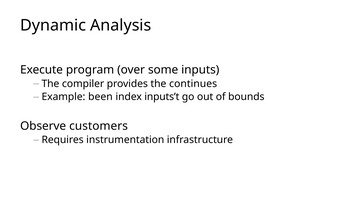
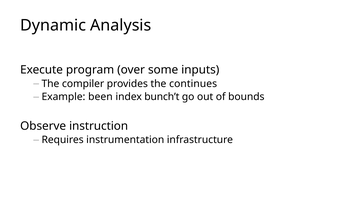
inputs’t: inputs’t -> bunch’t (162, 97)
customers: customers -> instruction (99, 126)
